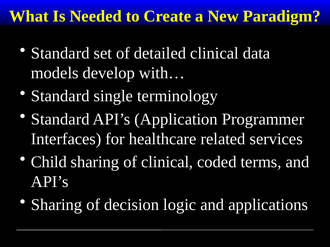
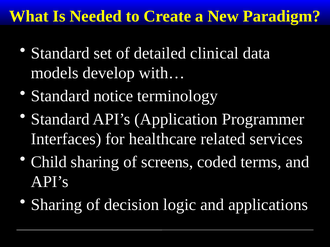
single: single -> notice (113, 96)
of clinical: clinical -> screens (167, 162)
